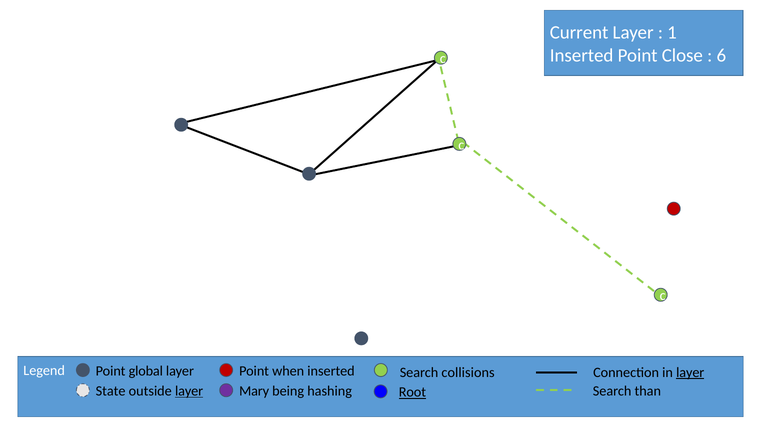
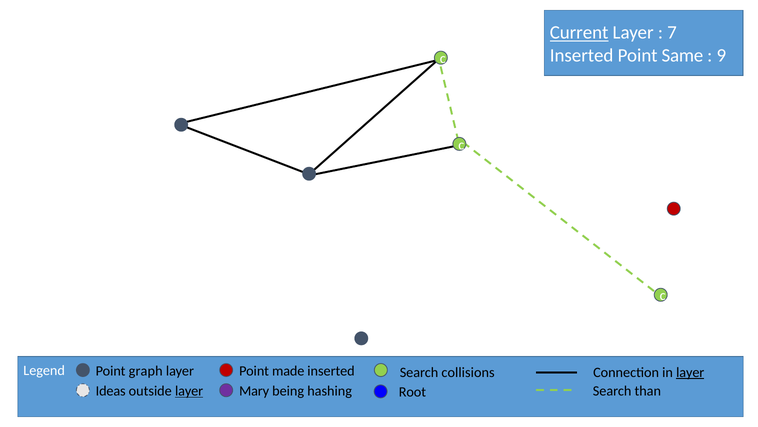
Current underline: none -> present (579, 33)
1: 1 -> 7 (672, 33)
Close: Close -> Same (682, 55)
6: 6 -> 9 (721, 55)
global: global -> graph (146, 370)
when: when -> made (288, 370)
State: State -> Ideas (111, 390)
Root underline: present -> none (412, 392)
